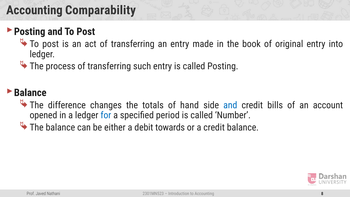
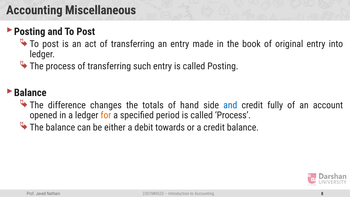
Comparability: Comparability -> Miscellaneous (101, 10)
bills: bills -> fully (275, 105)
for colour: blue -> orange (106, 115)
called Number: Number -> Process (233, 115)
